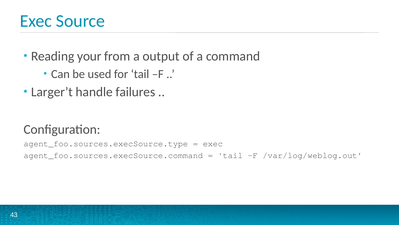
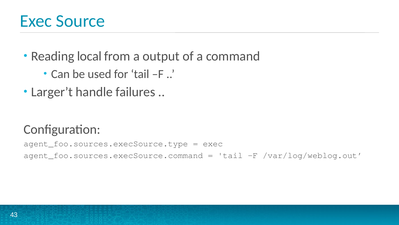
your: your -> local (89, 56)
